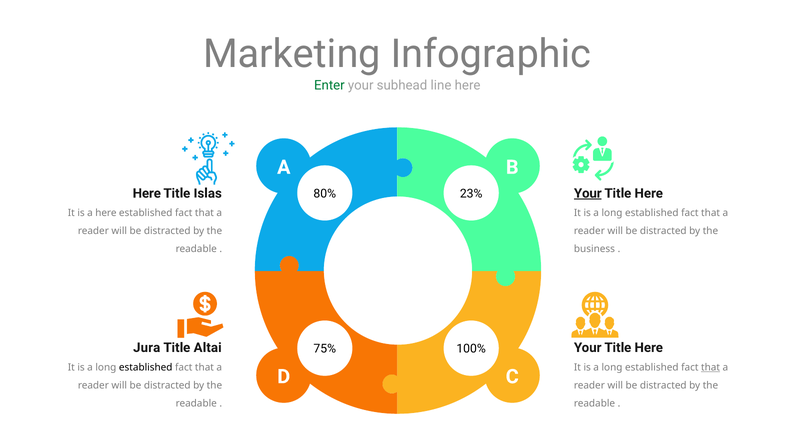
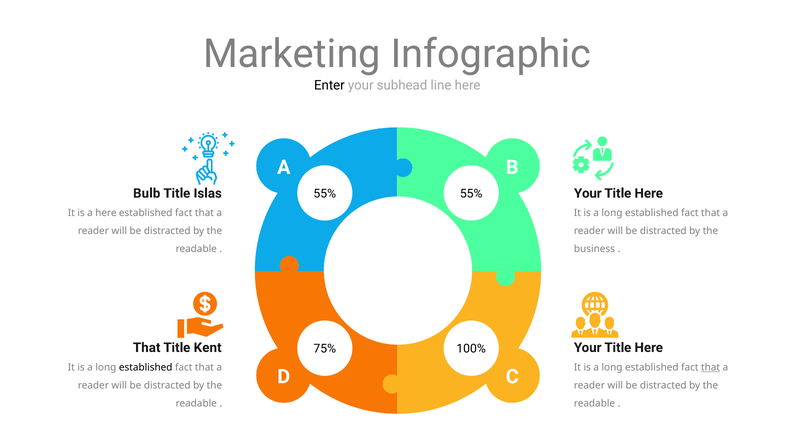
Enter colour: green -> black (329, 85)
Here: Here -> Bulb (147, 193)
Your underline: present -> none (588, 193)
80%: 80% -> 55% (325, 194)
23%: 23% -> 55% (471, 194)
Jura: Jura -> That (147, 347)
Altai: Altai -> Kent (208, 347)
